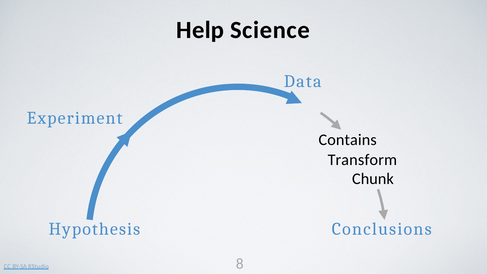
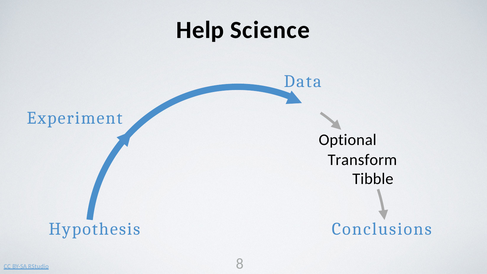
Contains: Contains -> Optional (348, 140)
Chunk: Chunk -> Tibble (373, 179)
